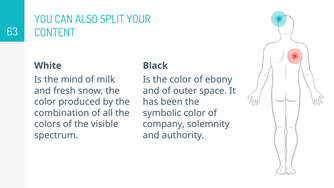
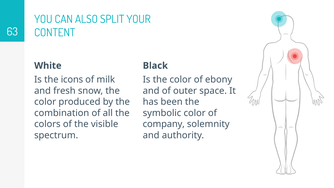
mind: mind -> icons (72, 80)
